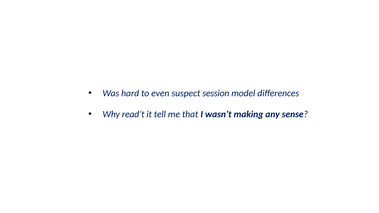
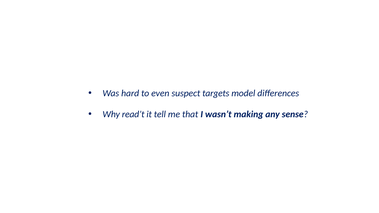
session: session -> targets (216, 93)
